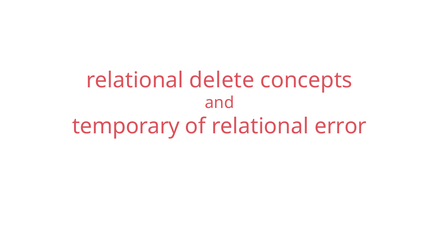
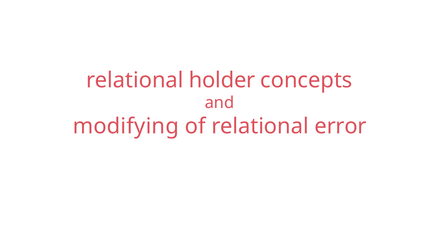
delete: delete -> holder (222, 80)
temporary: temporary -> modifying (126, 126)
